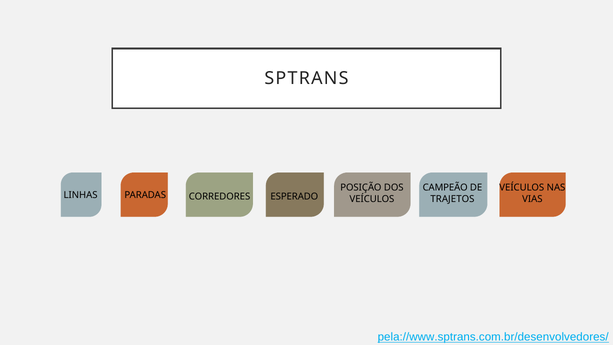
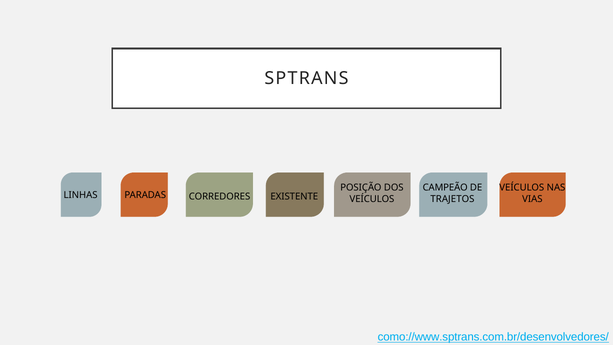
ESPERADO: ESPERADO -> EXISTENTE (294, 197)
pela://www.sptrans.com.br/desenvolvedores/: pela://www.sptrans.com.br/desenvolvedores/ -> como://www.sptrans.com.br/desenvolvedores/ (493, 337)
